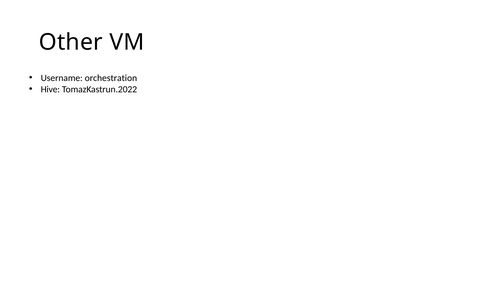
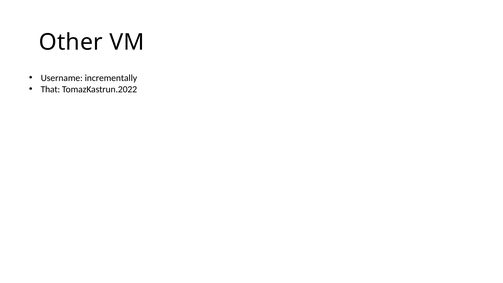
orchestration: orchestration -> incrementally (111, 78)
Hive: Hive -> That (50, 89)
